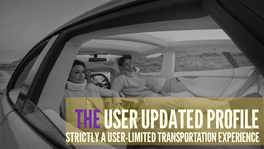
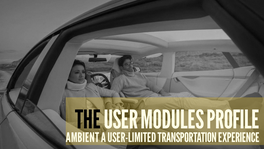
THE colour: purple -> black (88, 120)
UPDATED: UPDATED -> MODULES (172, 120)
STRICTLY: STRICTLY -> AMBIENT (83, 137)
